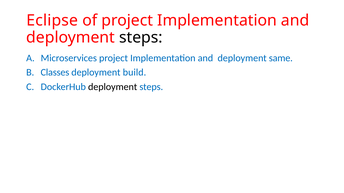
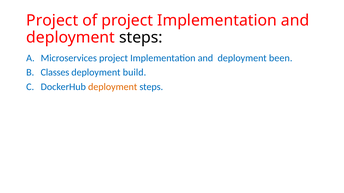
Eclipse: Eclipse -> Project (52, 20)
same: same -> been (281, 58)
deployment colour: black -> orange (113, 87)
